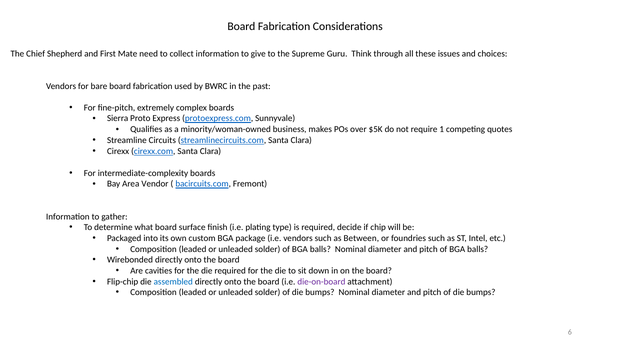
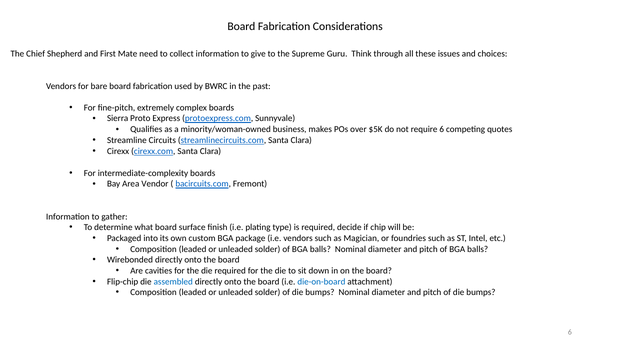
require 1: 1 -> 6 (442, 130)
Between: Between -> Magician (361, 238)
die-on-board colour: purple -> blue (321, 282)
